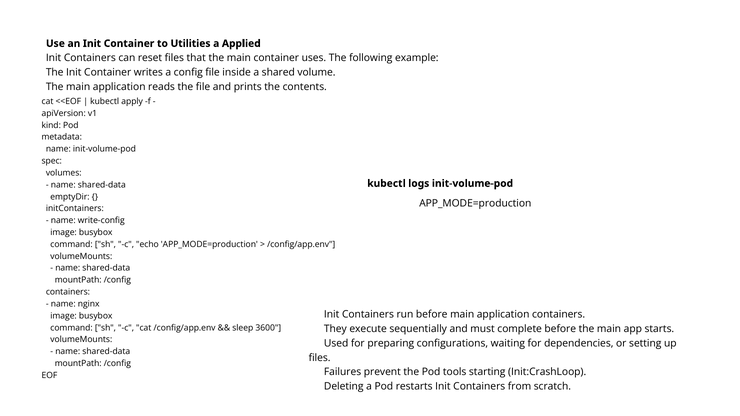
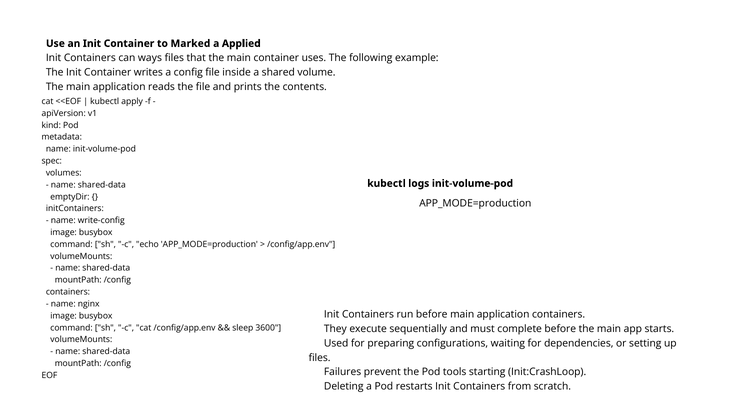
Utilities: Utilities -> Marked (190, 44)
reset: reset -> ways (150, 58)
